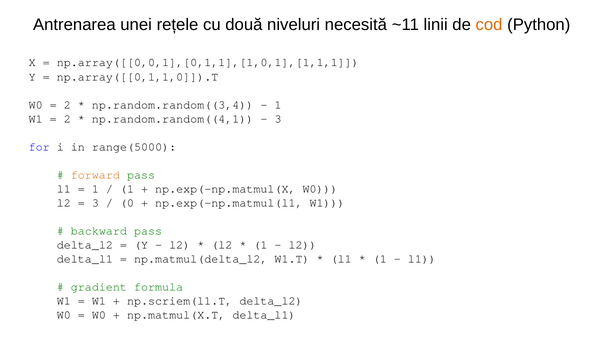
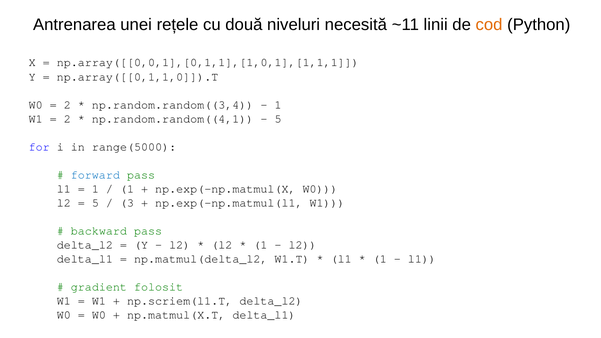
3: 3 -> 5 (278, 119)
forward colour: orange -> blue (95, 175)
3: 3 -> 5 (95, 203)
0: 0 -> 3 (127, 203)
formula: formula -> folosit (159, 287)
